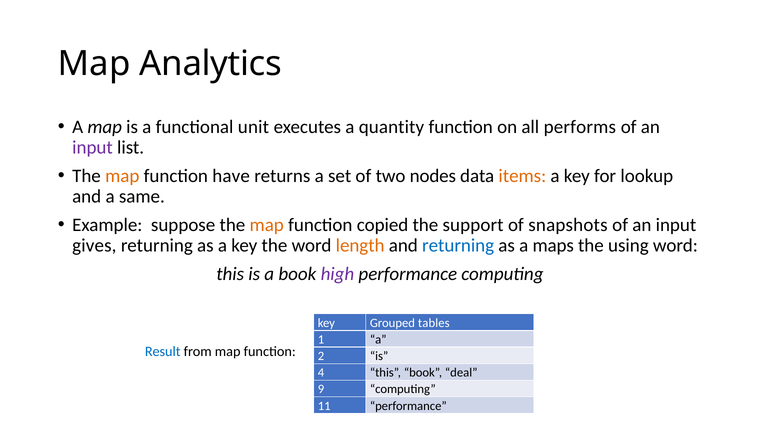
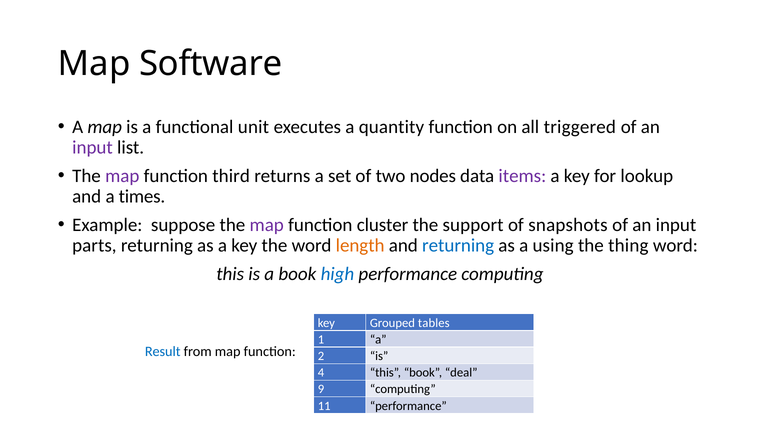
Analytics: Analytics -> Software (211, 64)
performs: performs -> triggered (580, 127)
map colour: orange -> purple (122, 176)
have: have -> third (231, 176)
items colour: orange -> purple (522, 176)
same: same -> times (142, 196)
map colour: orange -> purple (267, 225)
copied: copied -> cluster (383, 225)
gives: gives -> parts (94, 245)
maps: maps -> using (553, 245)
using: using -> thing (628, 245)
high colour: purple -> blue (337, 274)
